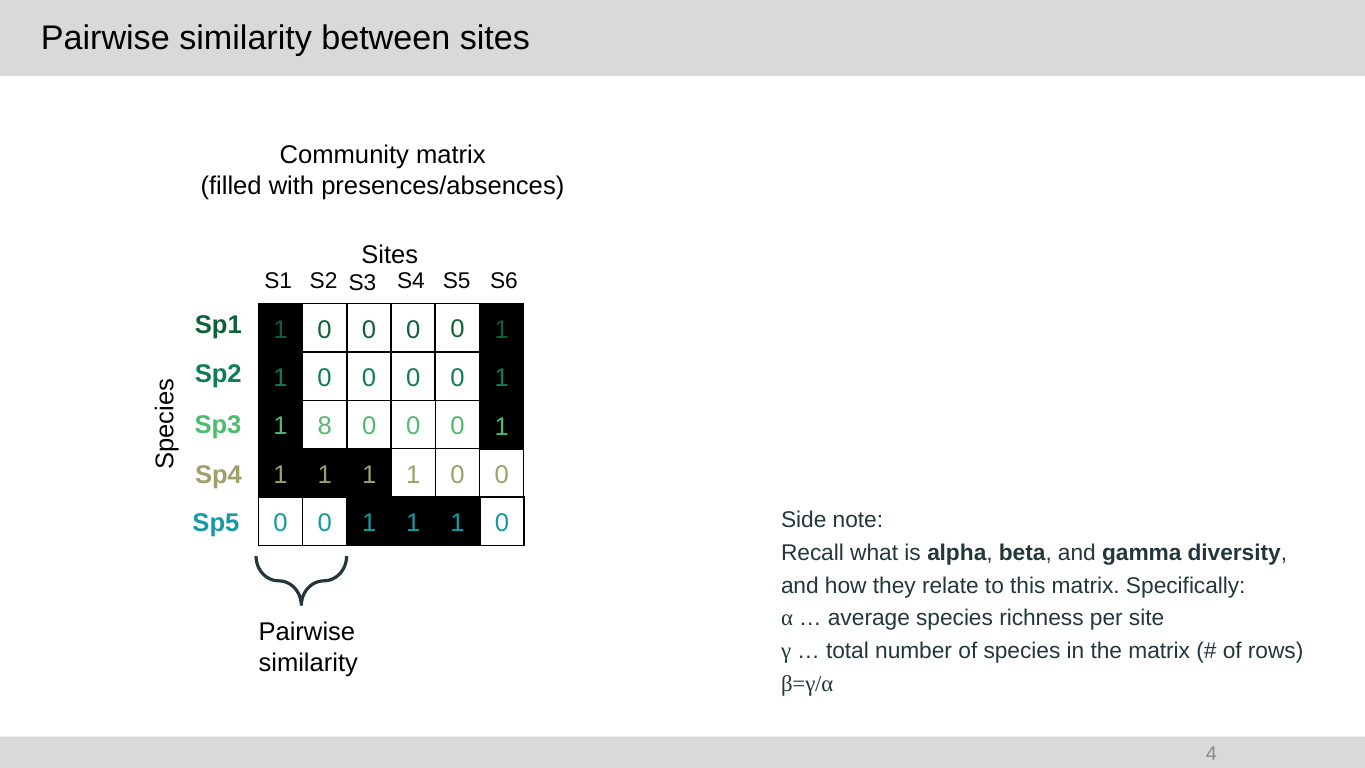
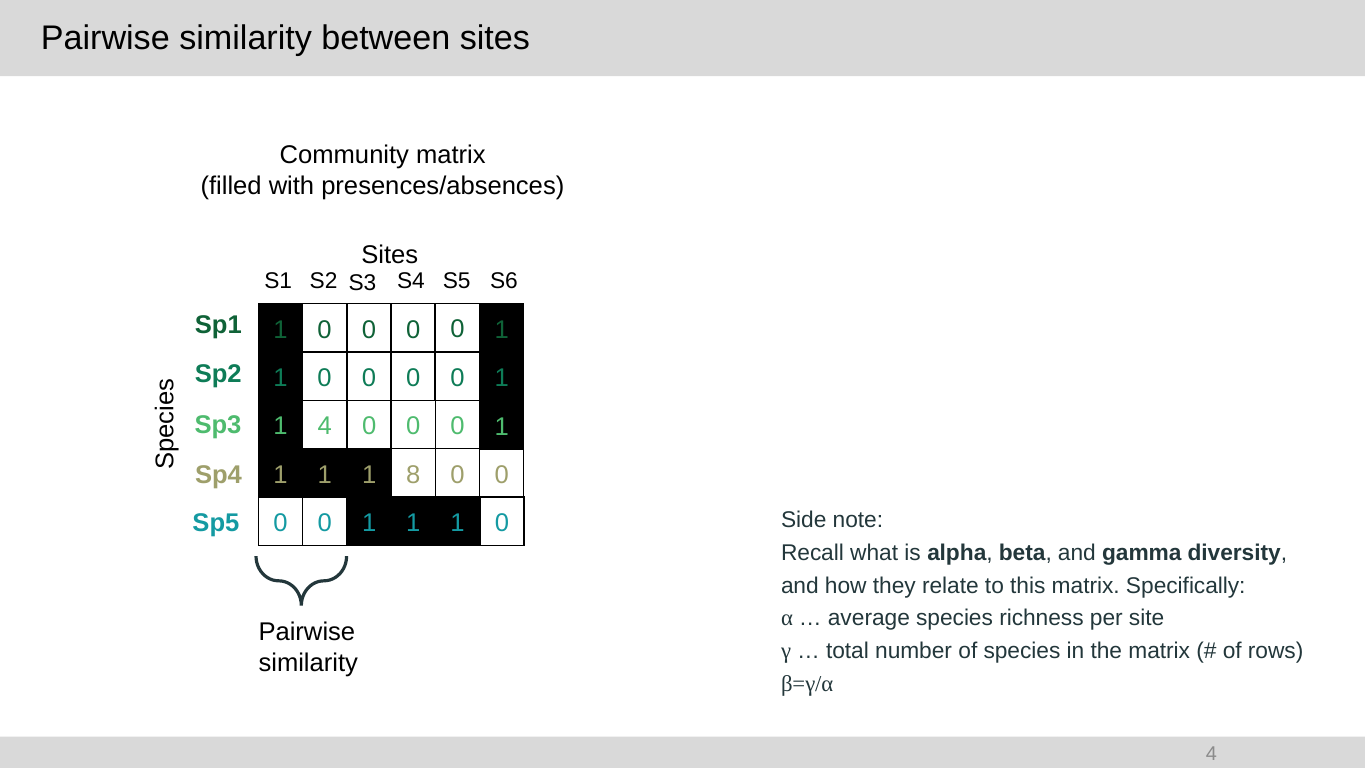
1 8: 8 -> 4 (325, 426)
1: 1 -> 8 (413, 475)
